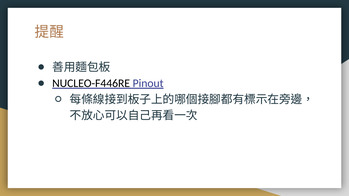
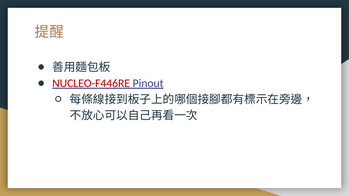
NUCLEO-F446RE colour: black -> red (91, 83)
